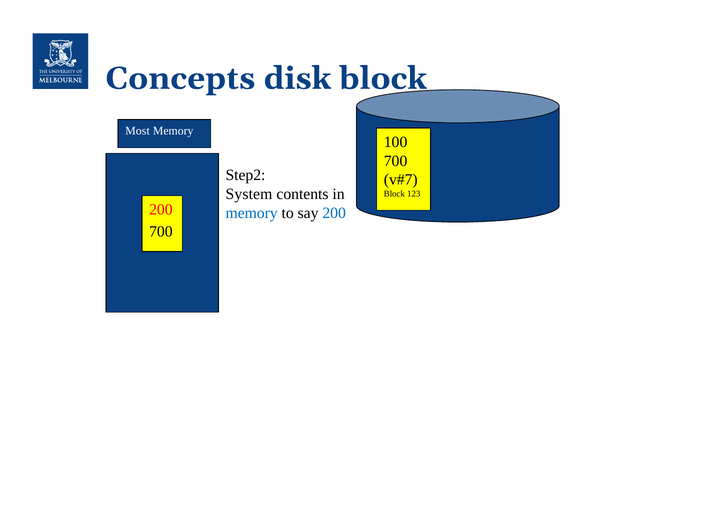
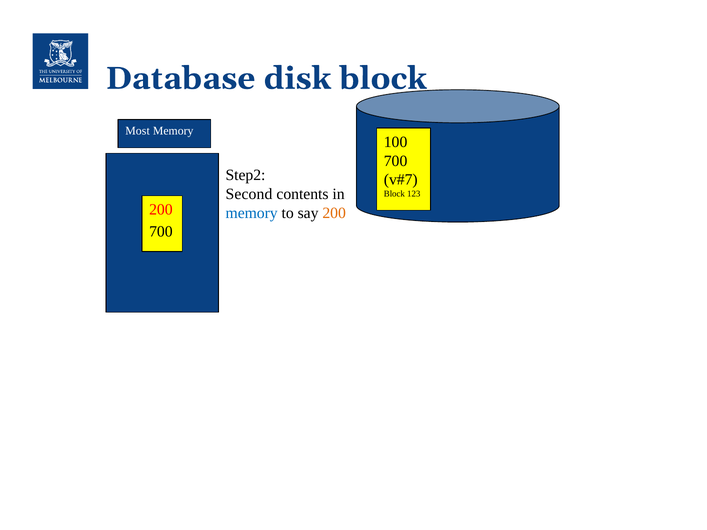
Concepts: Concepts -> Database (180, 78)
System: System -> Second (249, 194)
200 colour: blue -> orange (334, 213)
